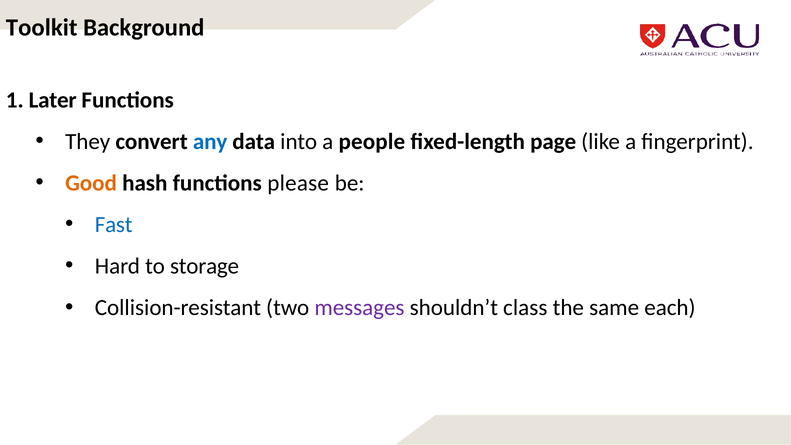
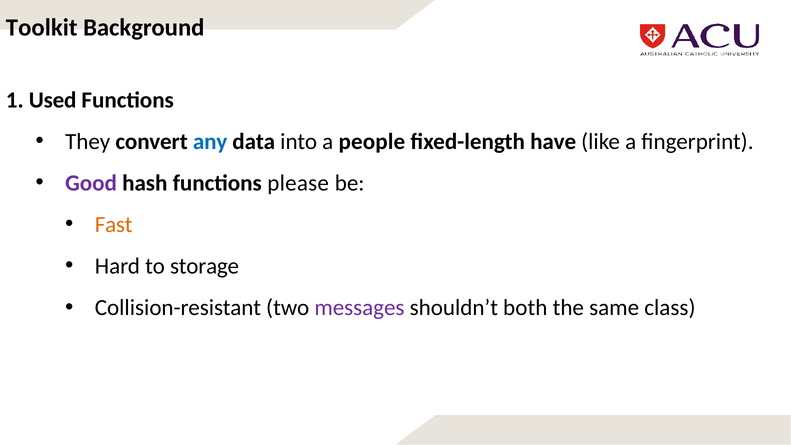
Later: Later -> Used (53, 100)
page: page -> have (553, 141)
Good colour: orange -> purple (91, 183)
Fast colour: blue -> orange (114, 225)
class: class -> both (525, 308)
each: each -> class (670, 308)
